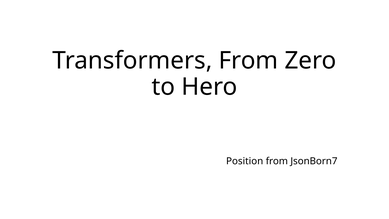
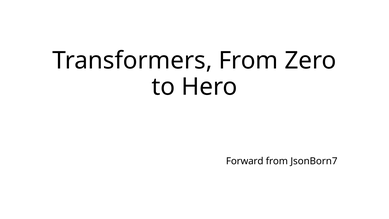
Position: Position -> Forward (245, 161)
